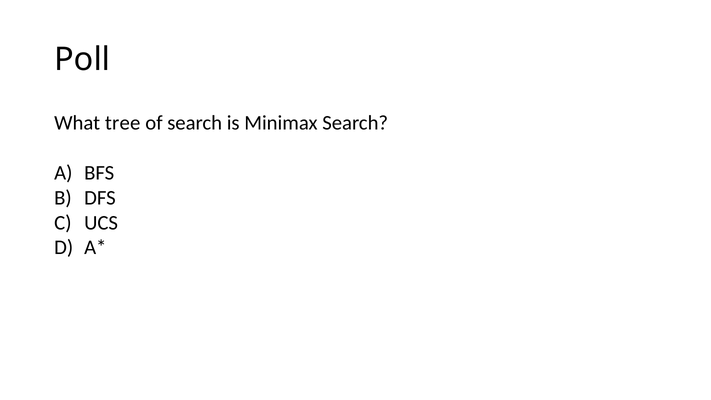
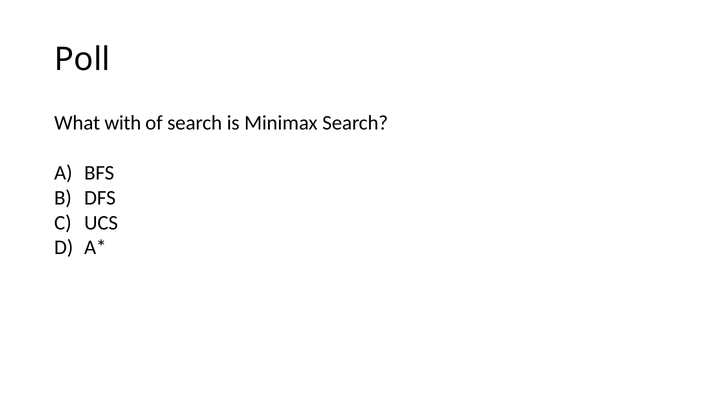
tree: tree -> with (123, 123)
